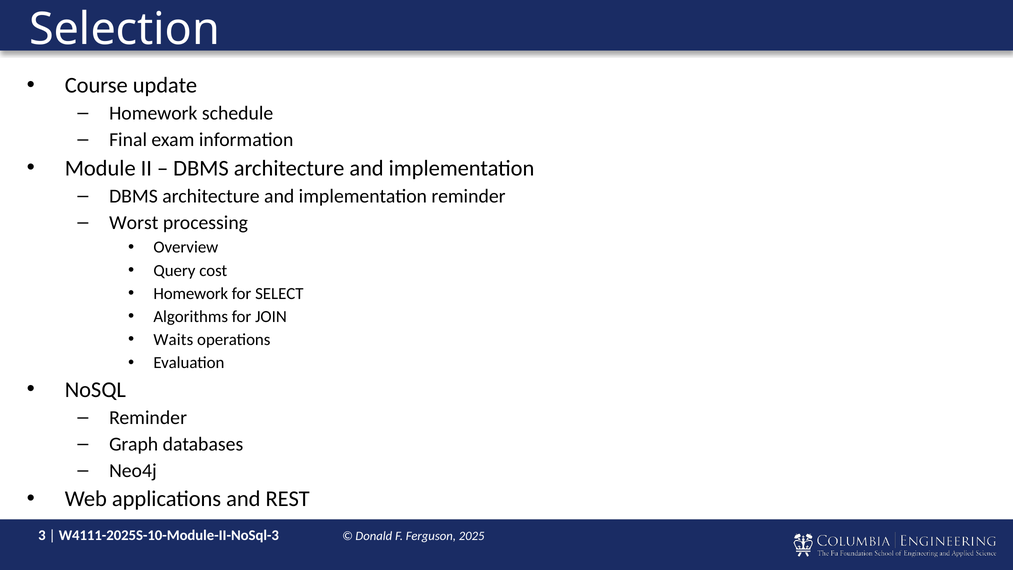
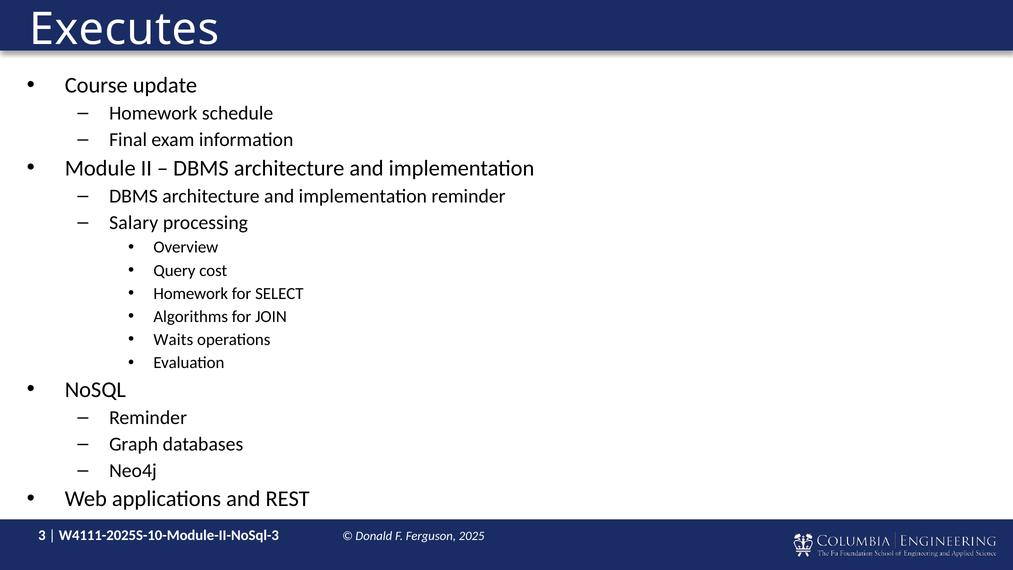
Selection: Selection -> Executes (124, 29)
Worst: Worst -> Salary (134, 223)
